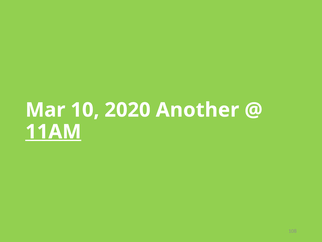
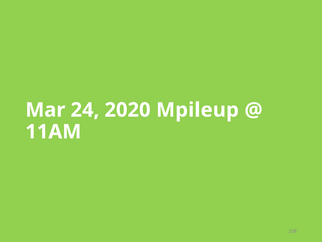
10: 10 -> 24 (85, 110)
Another: Another -> Mpileup (197, 110)
11AM underline: present -> none (53, 131)
